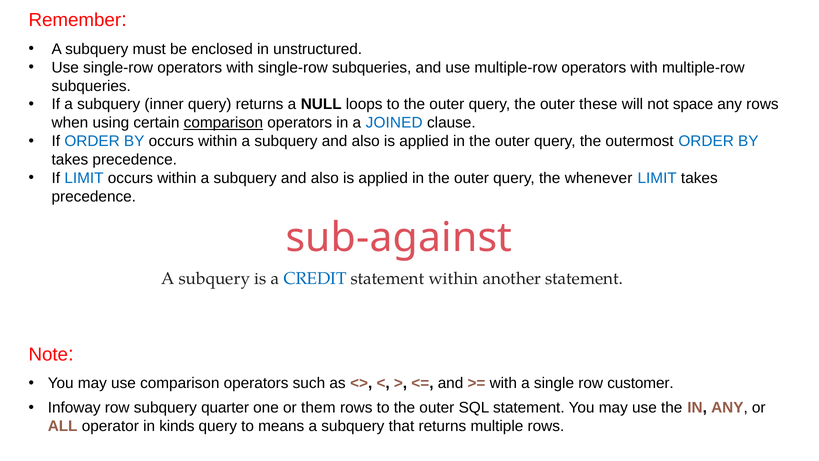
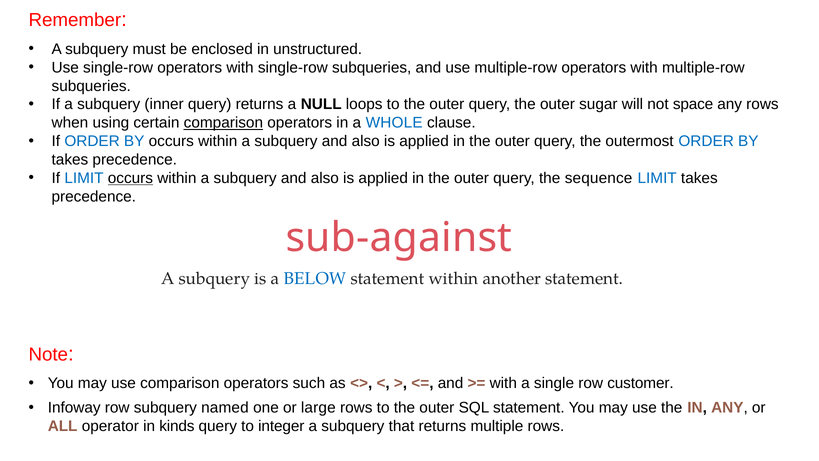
these: these -> sugar (598, 104)
JOINED: JOINED -> WHOLE (394, 123)
occurs underline: none -> present (130, 178)
whenever: whenever -> sequence (599, 178)
CREDIT: CREDIT -> BELOW (315, 279)
quarter: quarter -> named (225, 408)
them: them -> large (318, 408)
means: means -> integer (281, 426)
